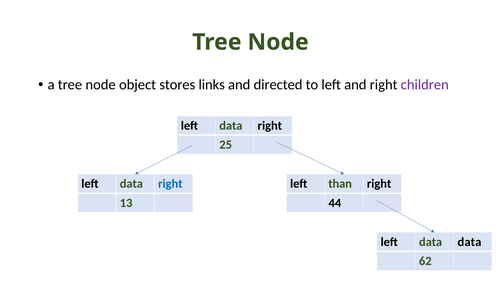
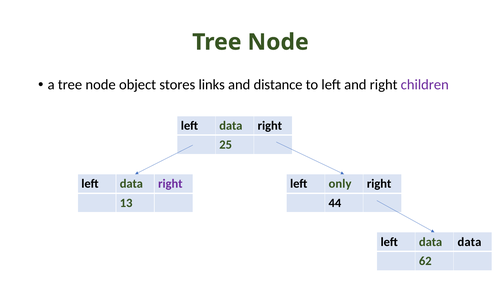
directed: directed -> distance (278, 85)
right colour: blue -> purple (170, 184)
than: than -> only (340, 184)
